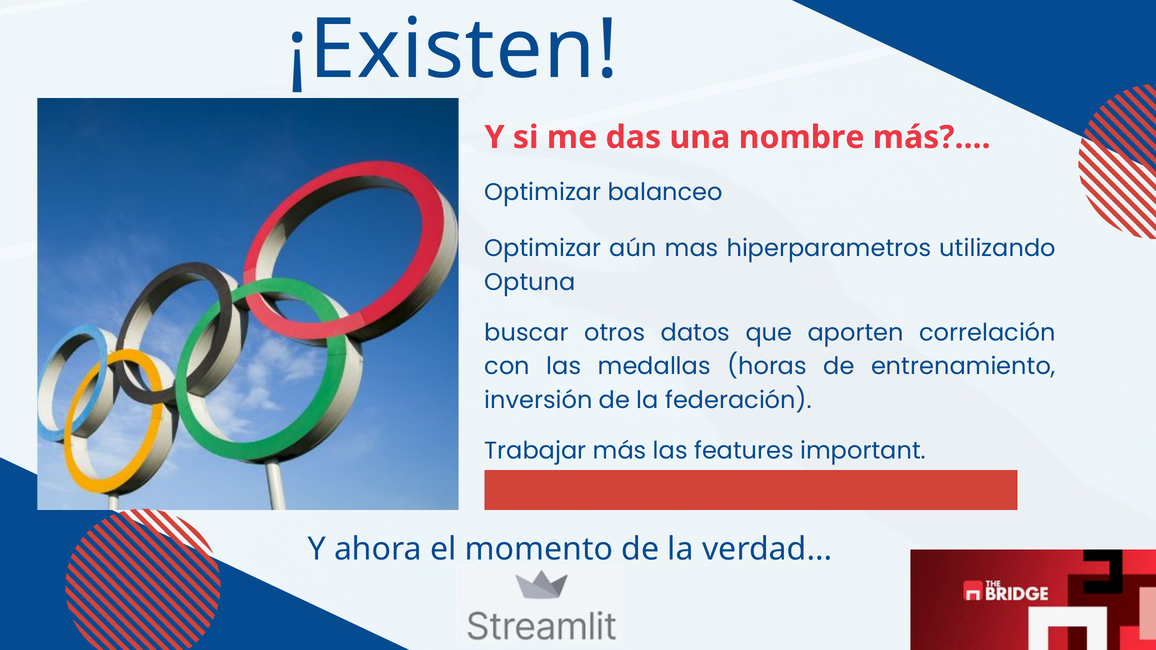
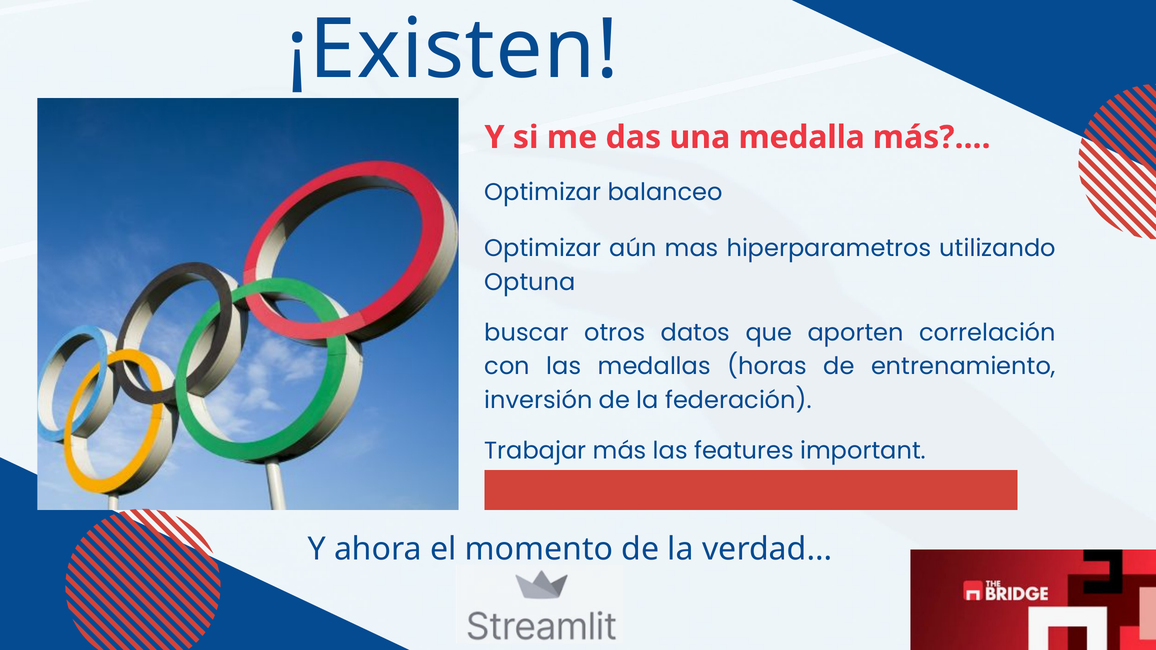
nombre: nombre -> medalla (802, 137)
